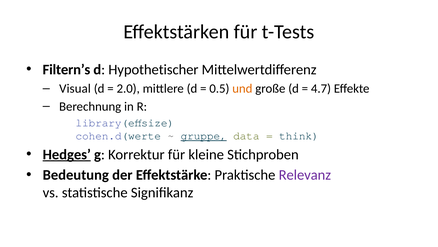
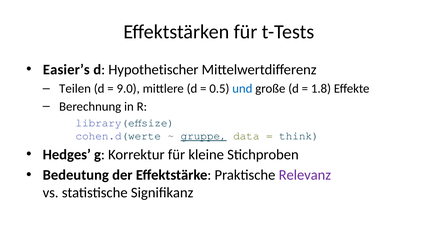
Filtern’s: Filtern’s -> Easier’s (66, 69)
Visual: Visual -> Teilen (75, 88)
2.0: 2.0 -> 9.0 (128, 88)
und colour: orange -> blue (242, 88)
4.7: 4.7 -> 1.8 (321, 88)
Hedges underline: present -> none (67, 154)
